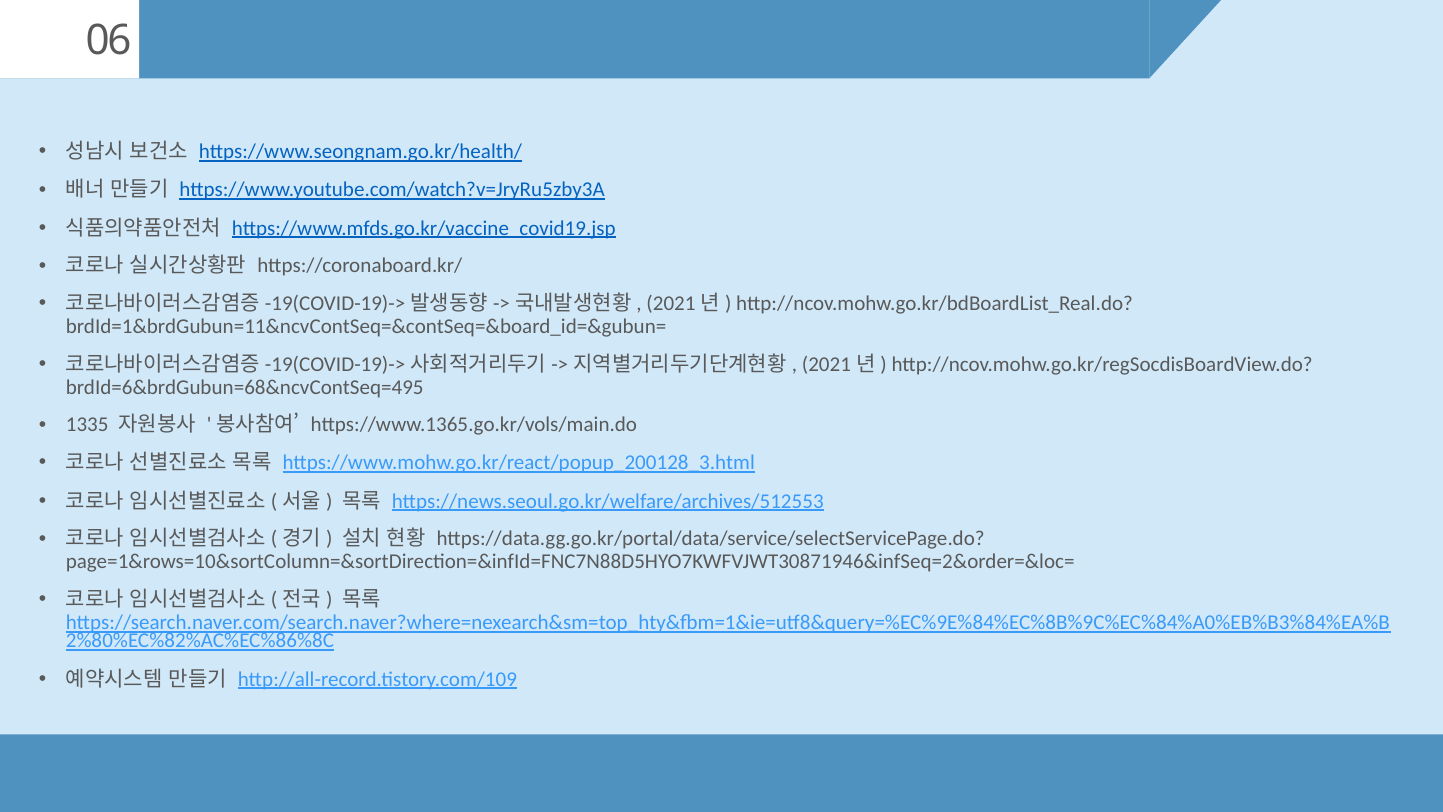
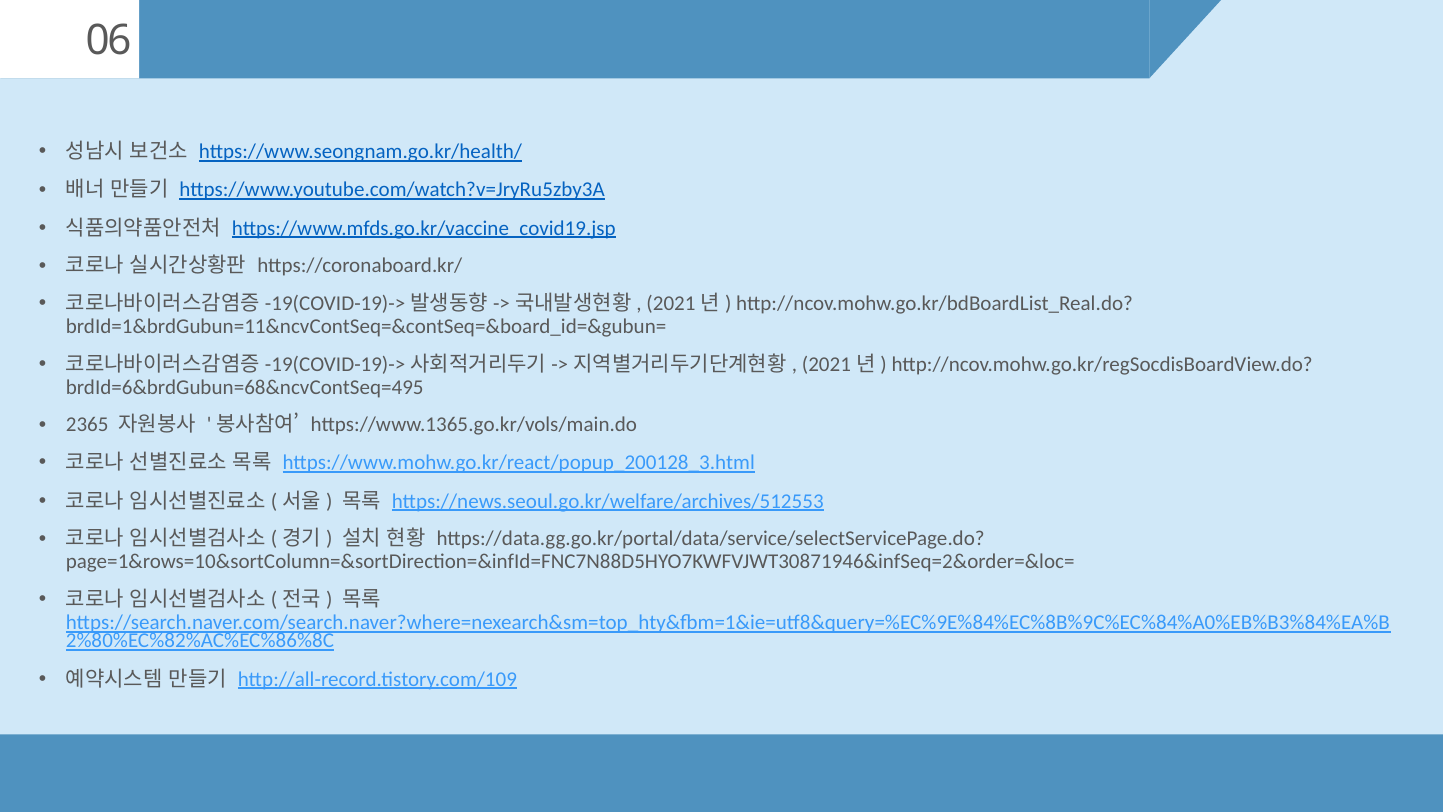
1335: 1335 -> 2365 (87, 425)
